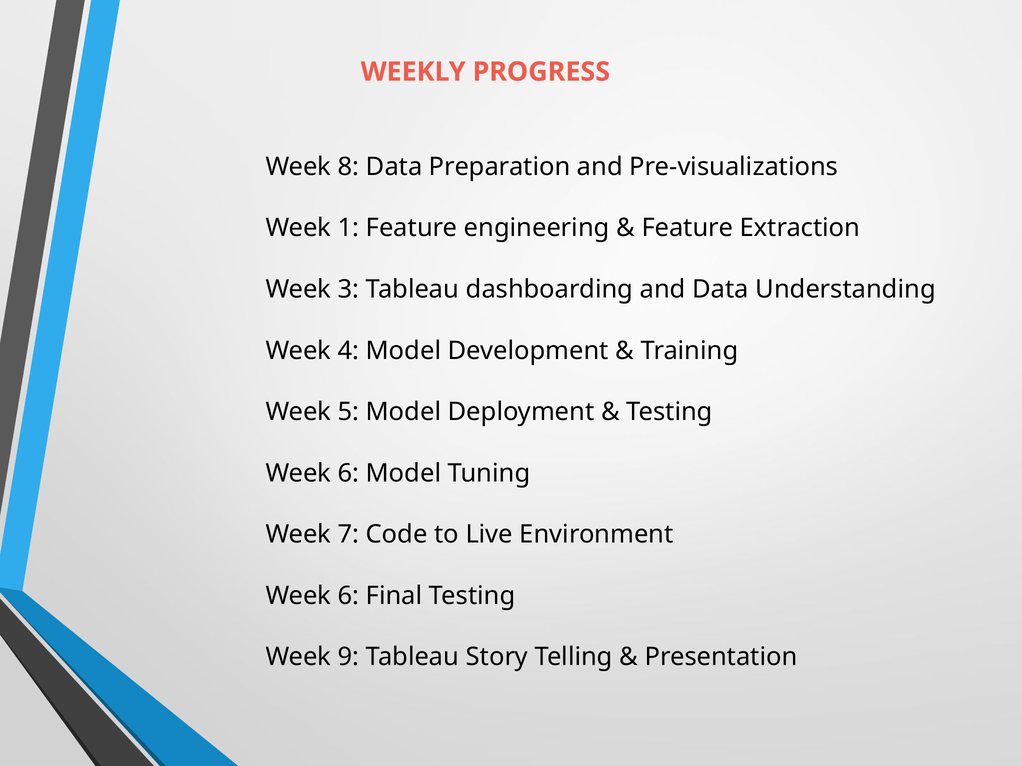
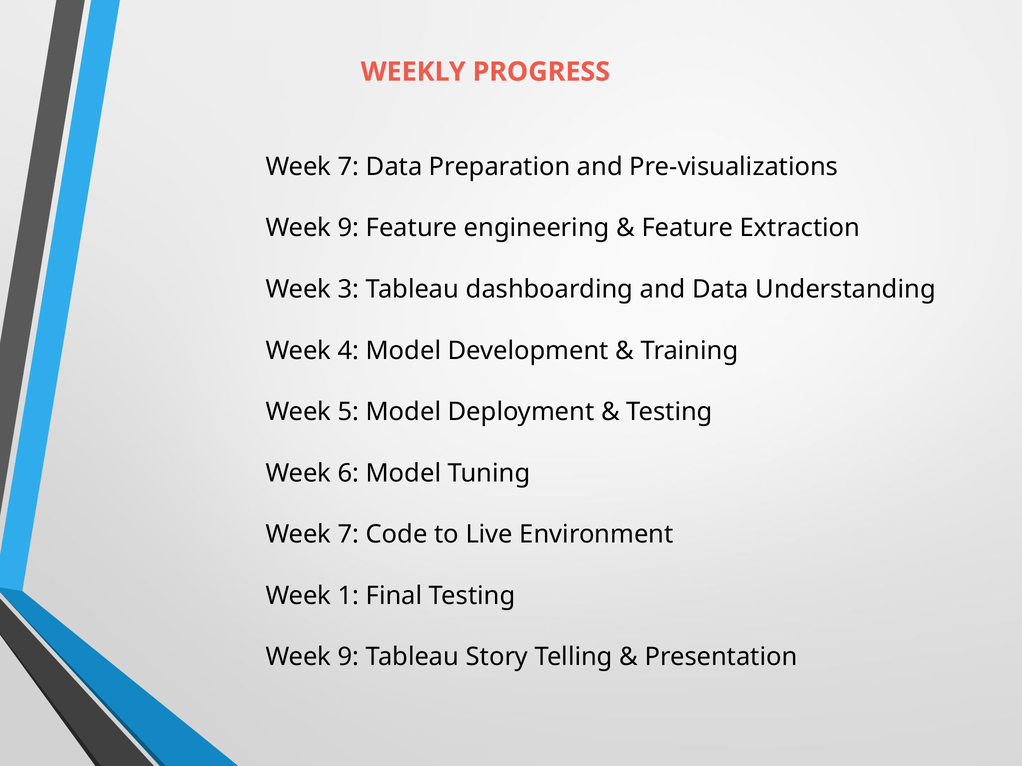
8: 8 -> 7 (348, 167)
1: 1 -> 9 (348, 228)
6: 6 -> 1 (348, 596)
